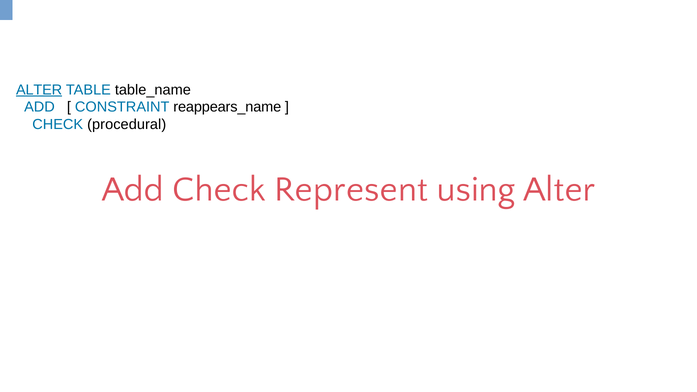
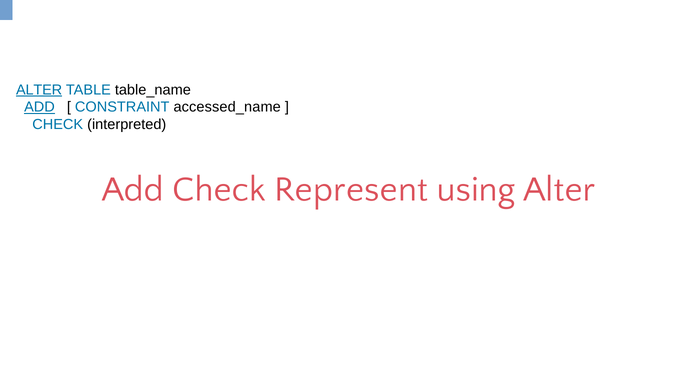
ADD underline: none -> present (40, 107)
reappears_name: reappears_name -> accessed_name (227, 107)
procedural: procedural -> interpreted (127, 125)
